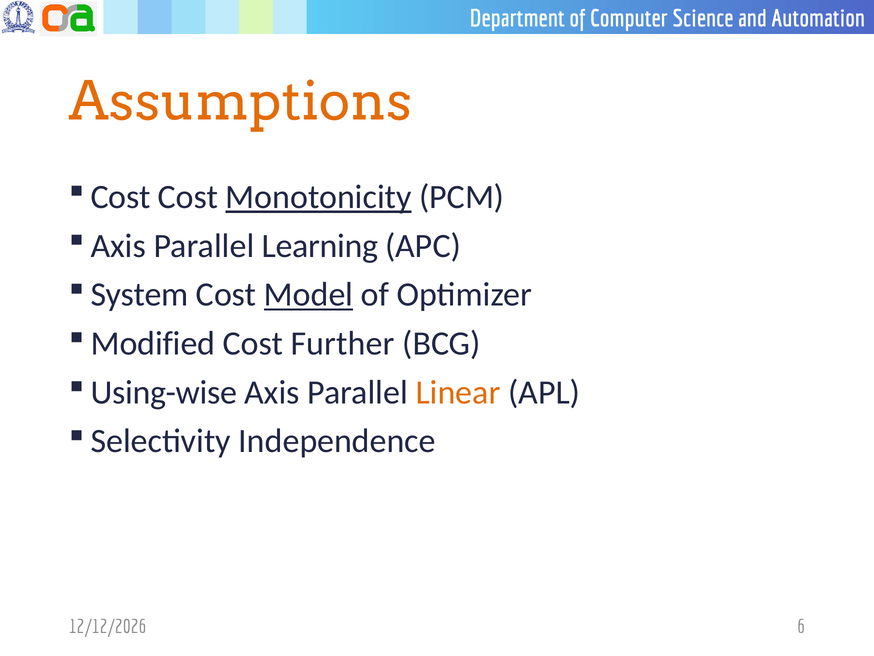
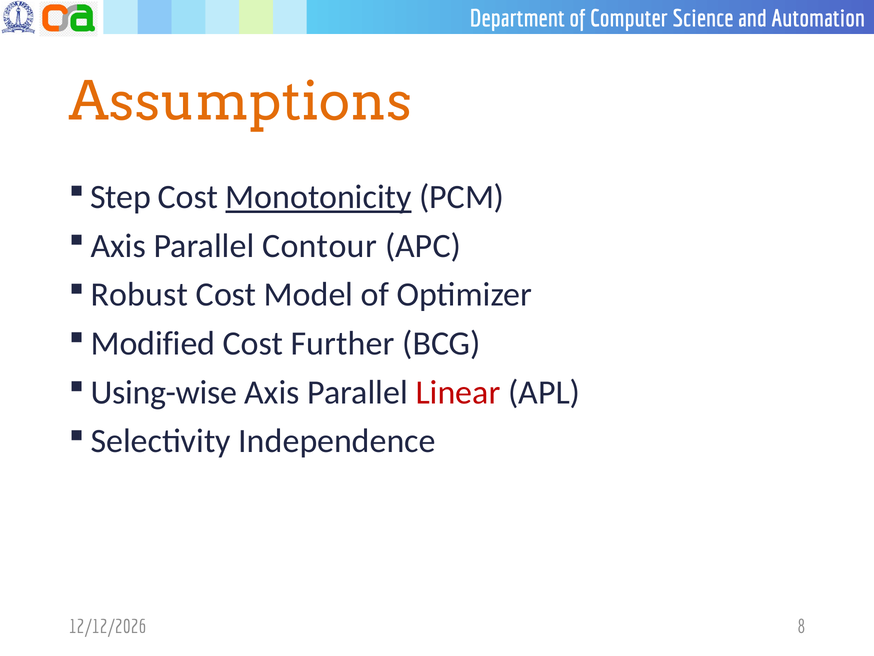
Cost: Cost -> Step (121, 197)
Learning: Learning -> Contour (320, 246)
System: System -> Robust (139, 295)
Model underline: present -> none (309, 295)
Linear colour: orange -> red (458, 392)
6: 6 -> 8 (801, 626)
